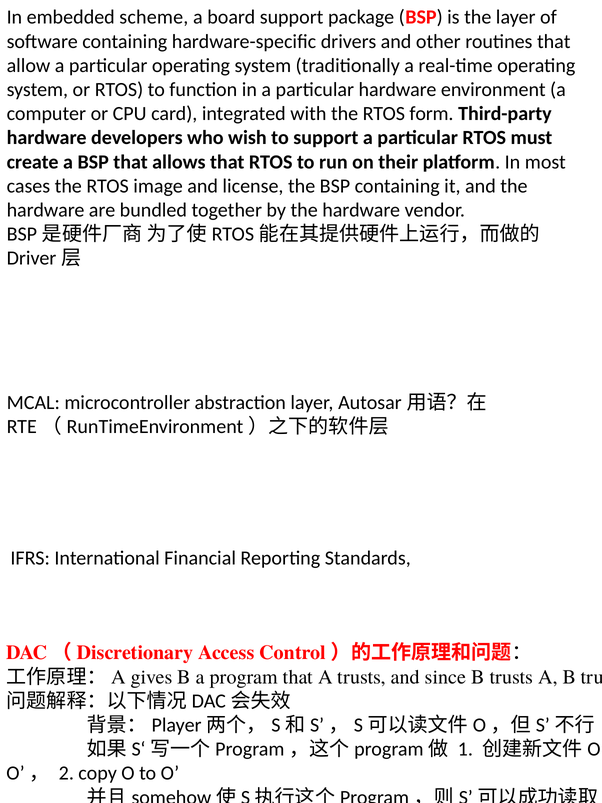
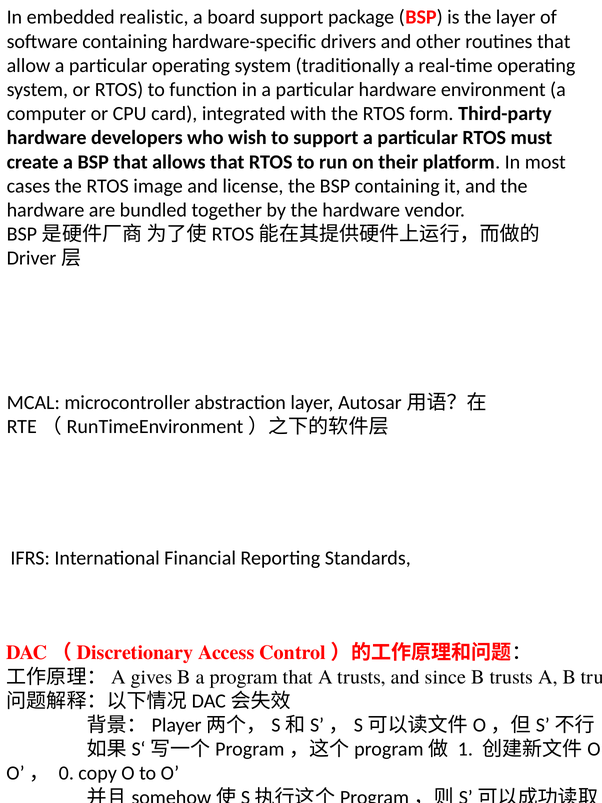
scheme: scheme -> realistic (154, 17)
2: 2 -> 0 (66, 773)
